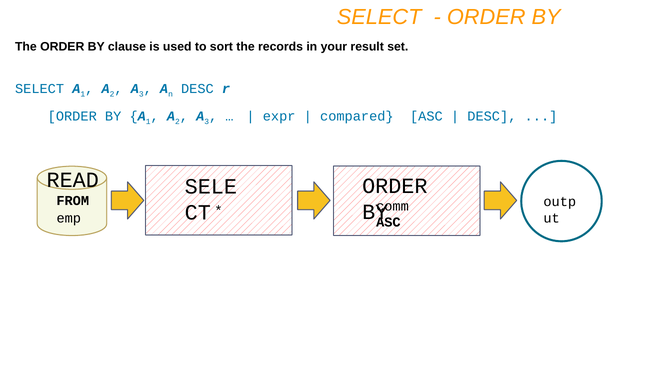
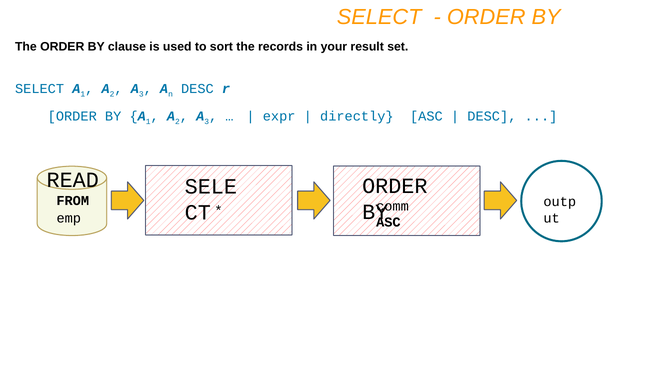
compared: compared -> directly (357, 117)
